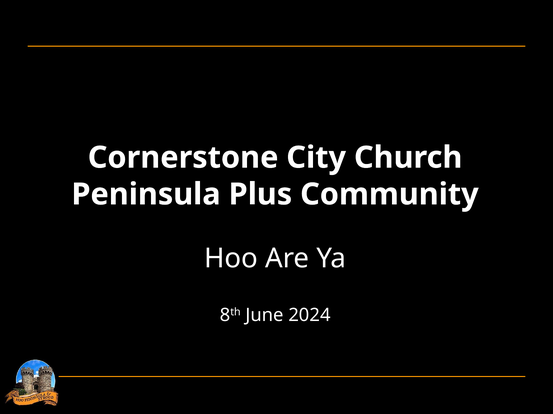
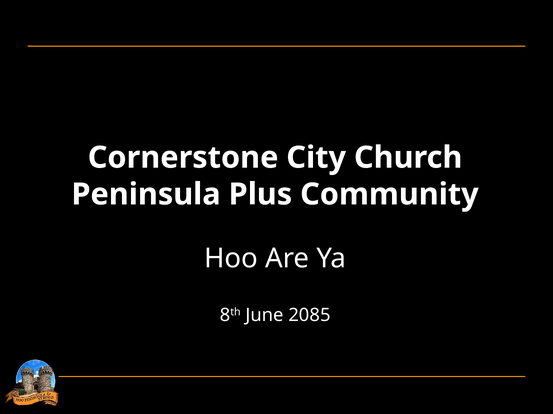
2024: 2024 -> 2085 (309, 316)
